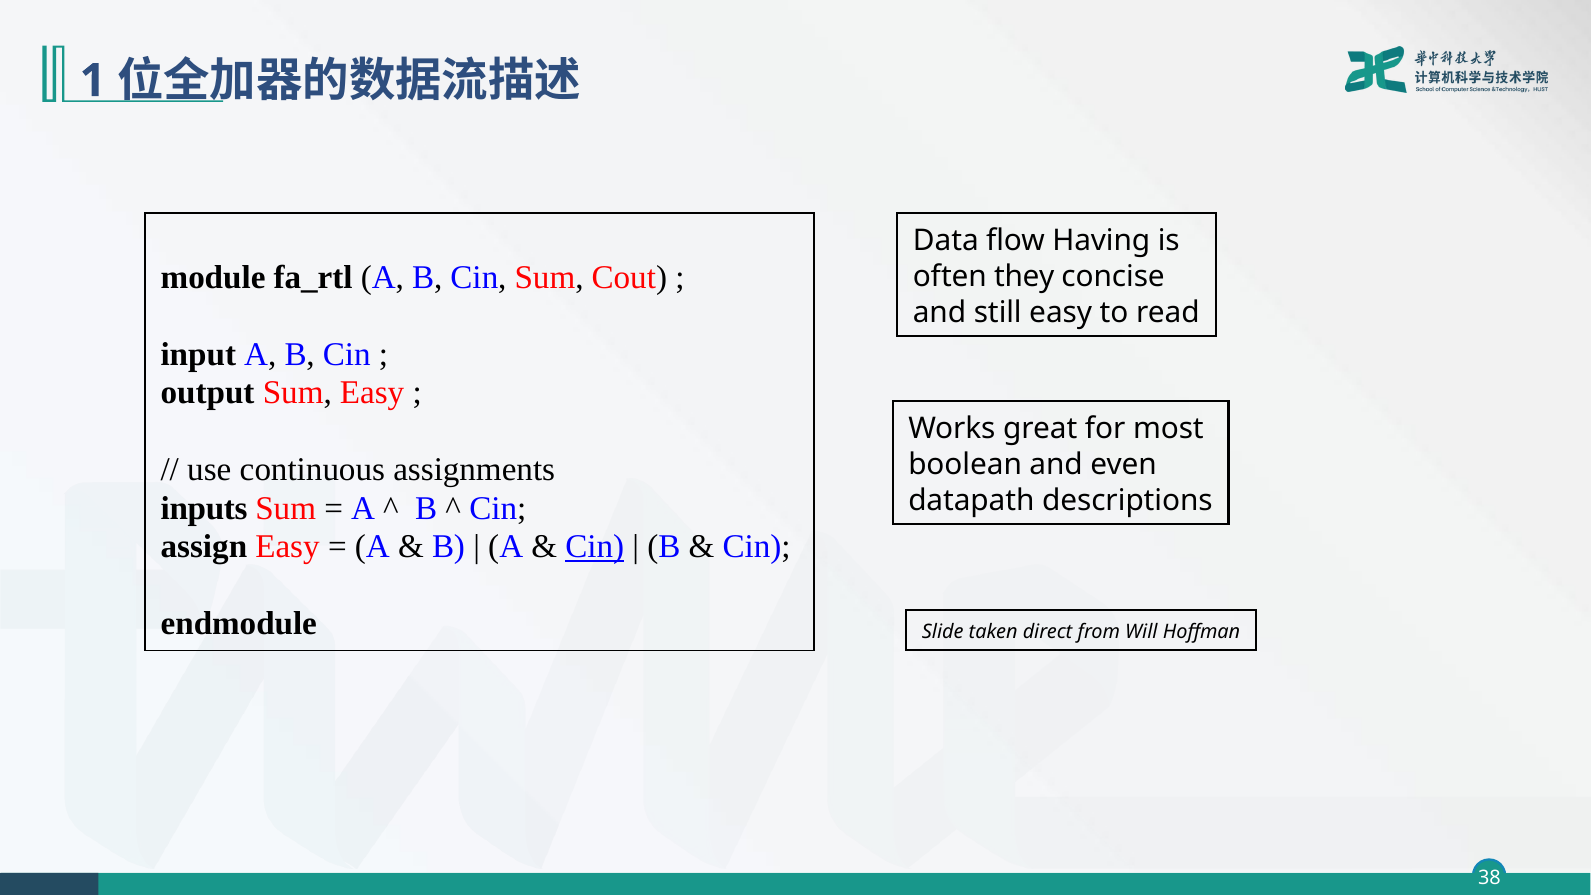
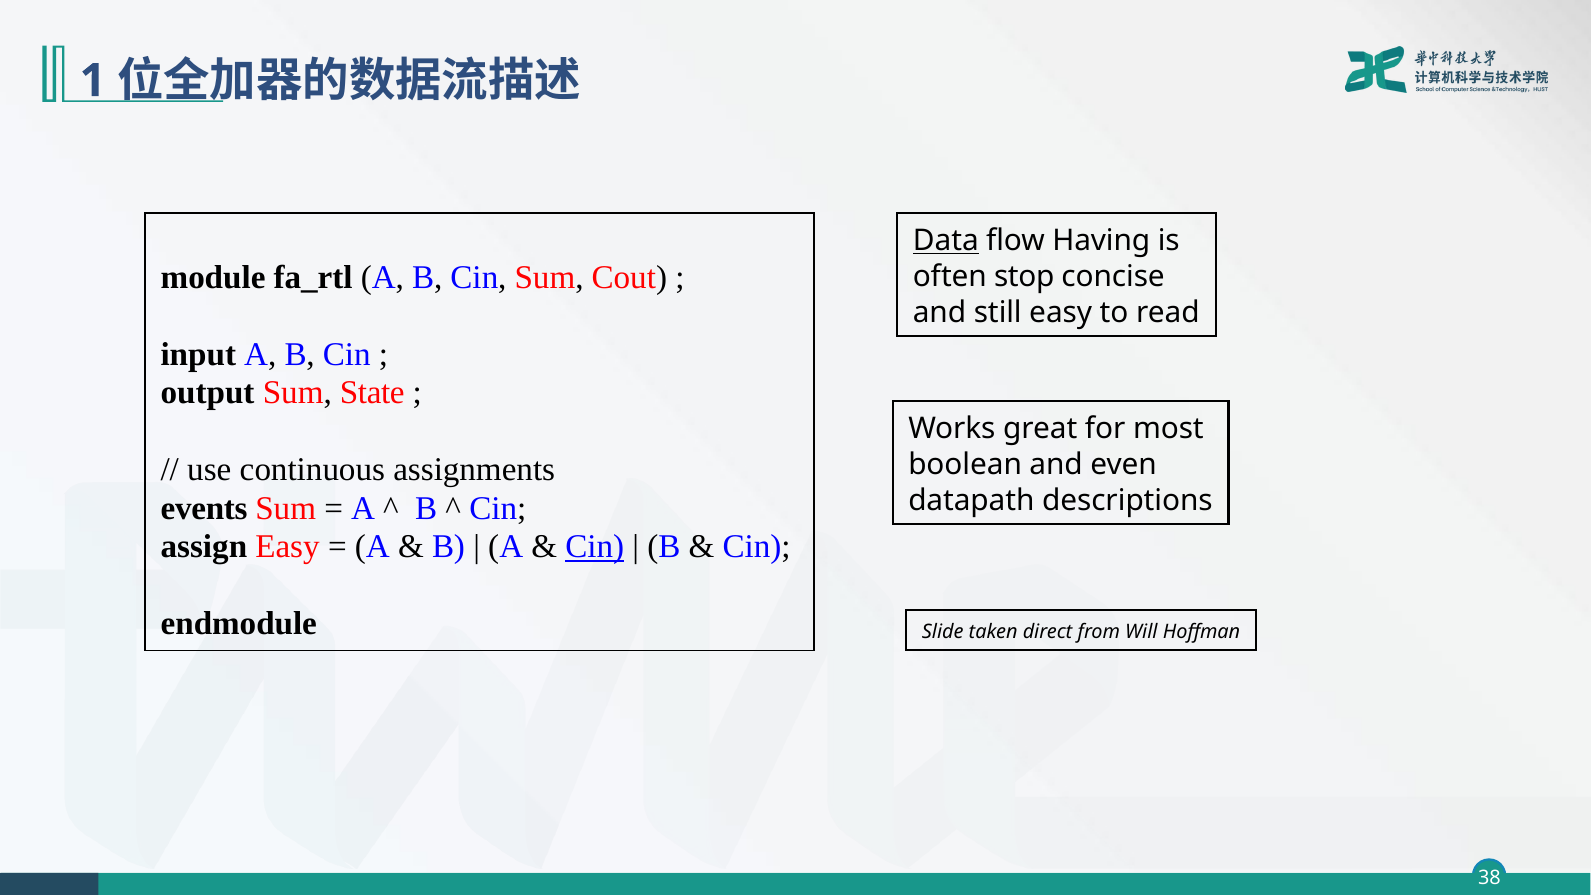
Data underline: none -> present (946, 241)
they: they -> stop (1024, 276)
Sum Easy: Easy -> State (372, 393)
inputs: inputs -> events (204, 508)
